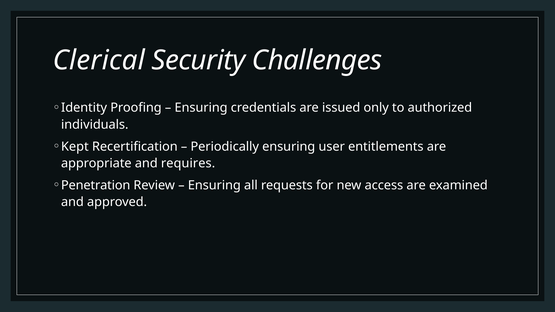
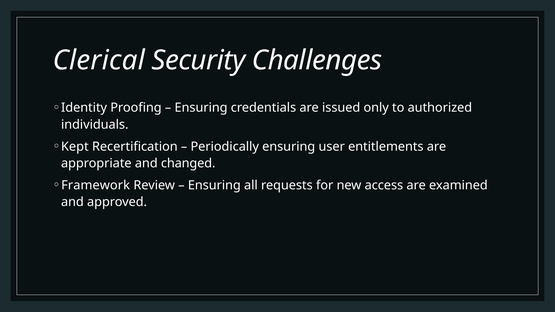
requires: requires -> changed (188, 163)
Penetration: Penetration -> Framework (96, 185)
